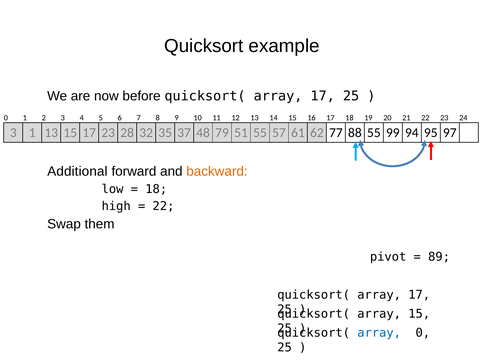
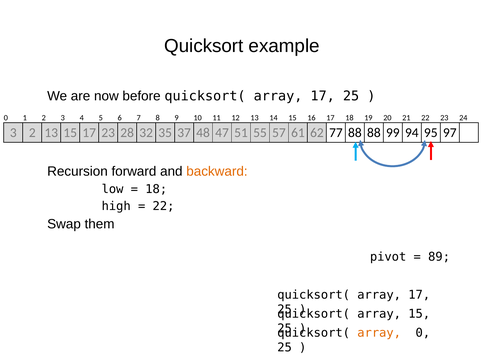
3 1: 1 -> 2 (32, 133)
79: 79 -> 47 (222, 133)
88 55: 55 -> 88 (374, 133)
Additional: Additional -> Recursion (77, 171)
array colour: blue -> orange (379, 333)
